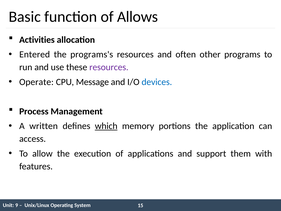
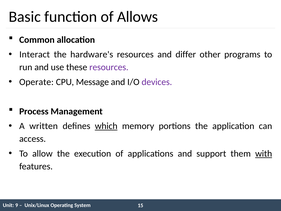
Activities: Activities -> Common (37, 40)
Entered: Entered -> Interact (35, 54)
programs's: programs's -> hardware's (92, 54)
often: often -> differ (186, 54)
devices colour: blue -> purple (157, 82)
with underline: none -> present (264, 153)
